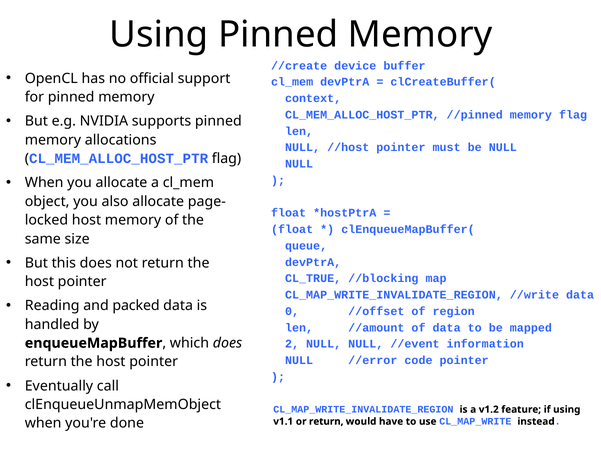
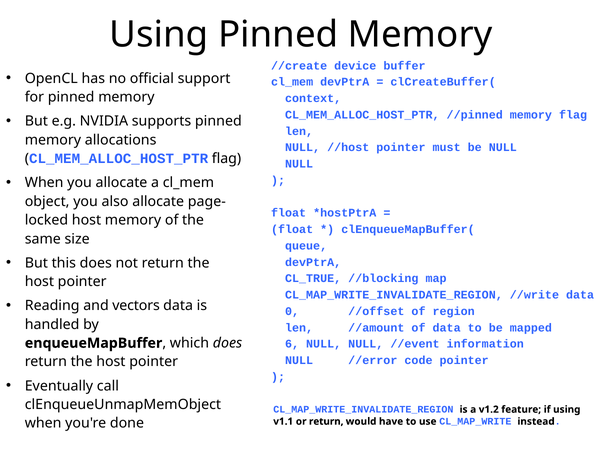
packed: packed -> vectors (136, 306)
2: 2 -> 6 (292, 345)
